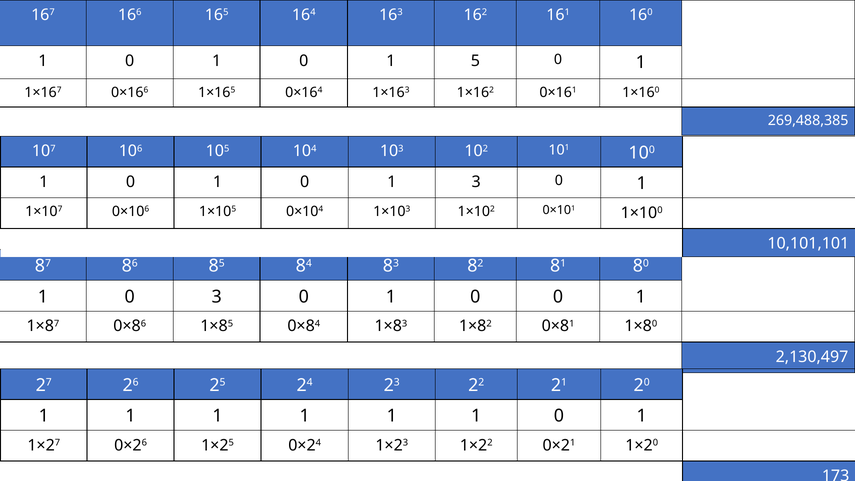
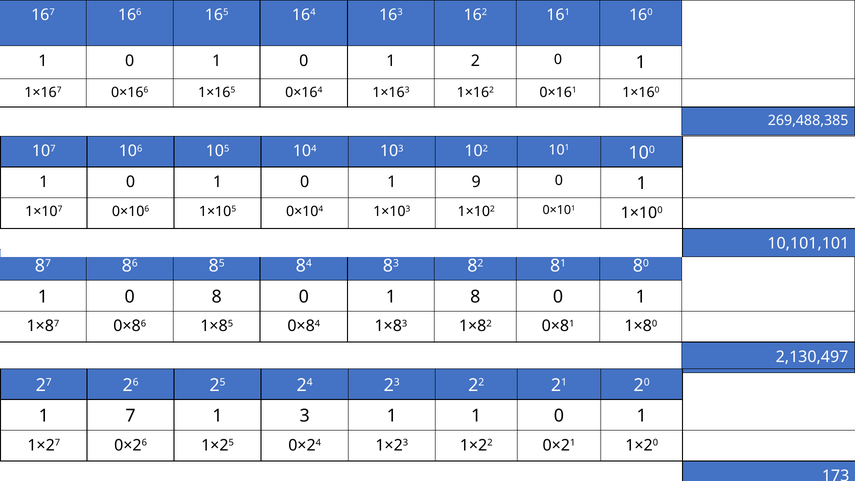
5: 5 -> 2 (475, 61)
1 3: 3 -> 9 (476, 182)
0 3: 3 -> 8 (217, 297)
0: 0 -> 8 (475, 297)
1: 1 -> 7 (131, 416)
1: 1 -> 3 (305, 416)
